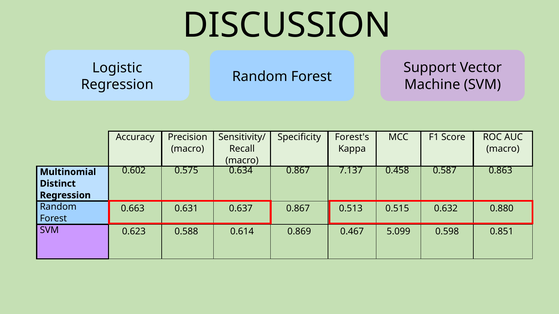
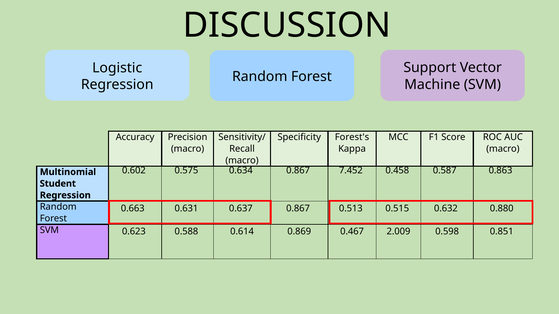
7.137: 7.137 -> 7.452 (351, 171)
Distinct: Distinct -> Student (58, 184)
5.099: 5.099 -> 2.009 (398, 232)
